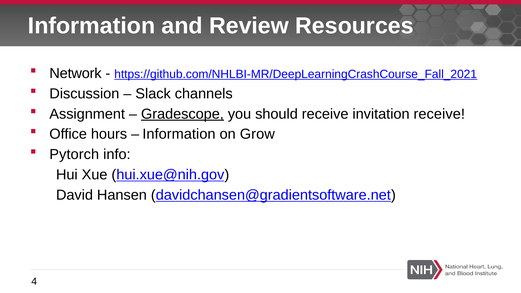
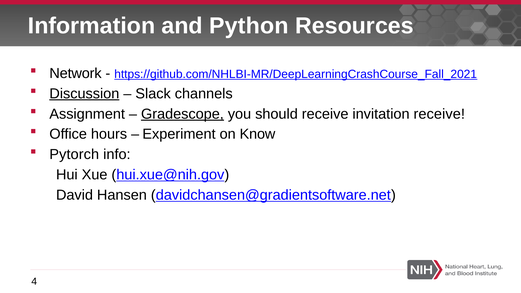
Review: Review -> Python (249, 26)
Discussion underline: none -> present (84, 94)
Information: Information -> Experiment (179, 134)
Grow: Grow -> Know (257, 134)
